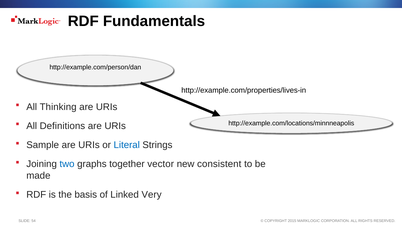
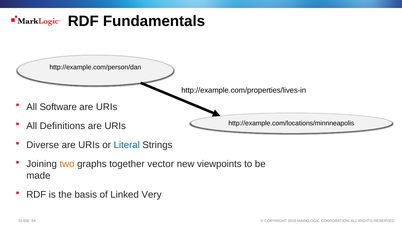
Thinking: Thinking -> Software (58, 107)
Sample: Sample -> Diverse (43, 145)
two colour: blue -> orange (67, 164)
consistent: consistent -> viewpoints (219, 164)
